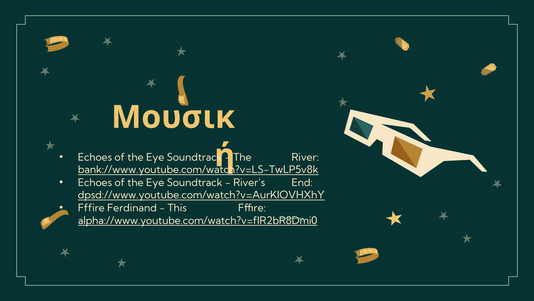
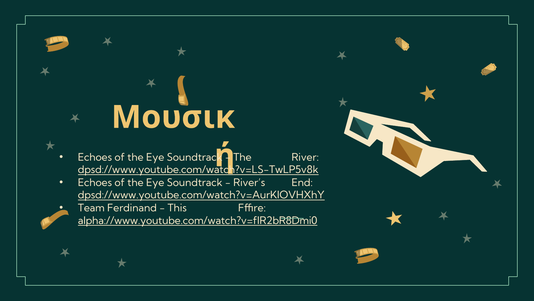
bank://www.youtube.com/watch?v=LS-TwLP5v8k: bank://www.youtube.com/watch?v=LS-TwLP5v8k -> dpsd://www.youtube.com/watch?v=LS-TwLP5v8k (198, 169)
Fffire: Fffire -> Team (91, 208)
